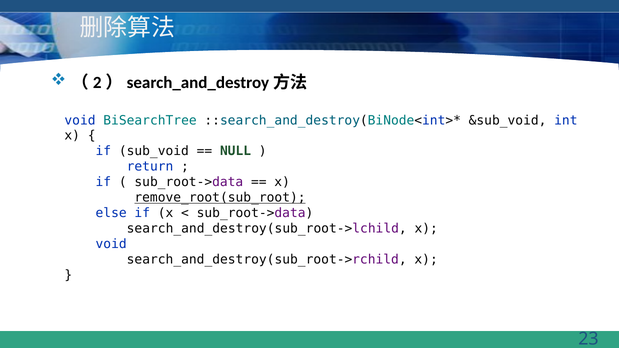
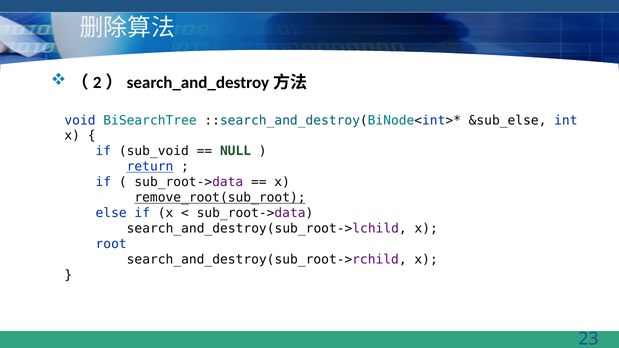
&sub_void: &sub_void -> &sub_else (508, 120)
return underline: none -> present (150, 167)
void: void -> root (111, 244)
